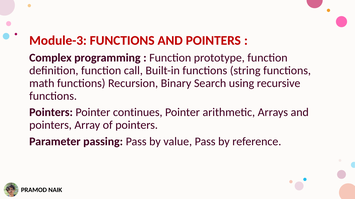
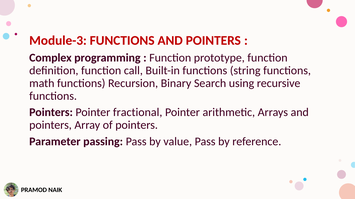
continues: continues -> fractional (138, 113)
